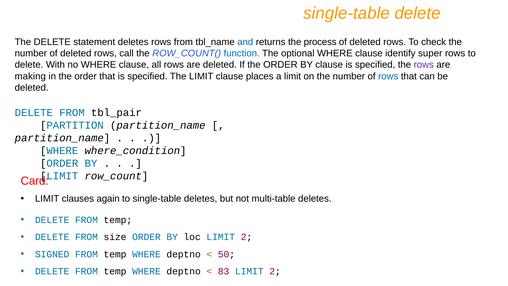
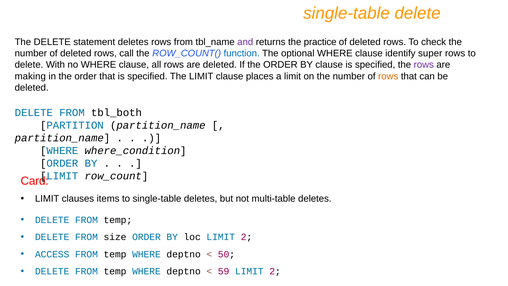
and colour: blue -> purple (245, 42)
process: process -> practice (320, 42)
rows colour: blue -> orange (388, 76)
tbl_pair: tbl_pair -> tbl_both (116, 112)
again: again -> items (108, 199)
SIGNED: SIGNED -> ACCESS (52, 254)
83: 83 -> 59 (224, 271)
